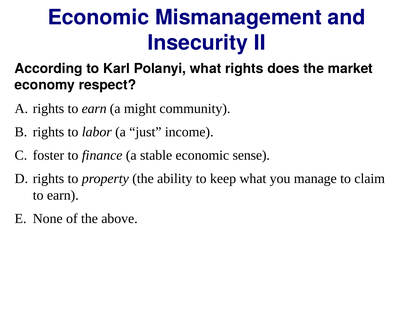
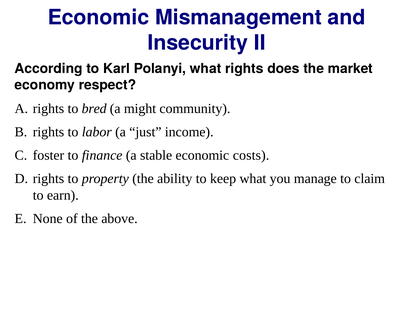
rights to earn: earn -> bred (94, 109)
sense: sense -> costs (251, 156)
